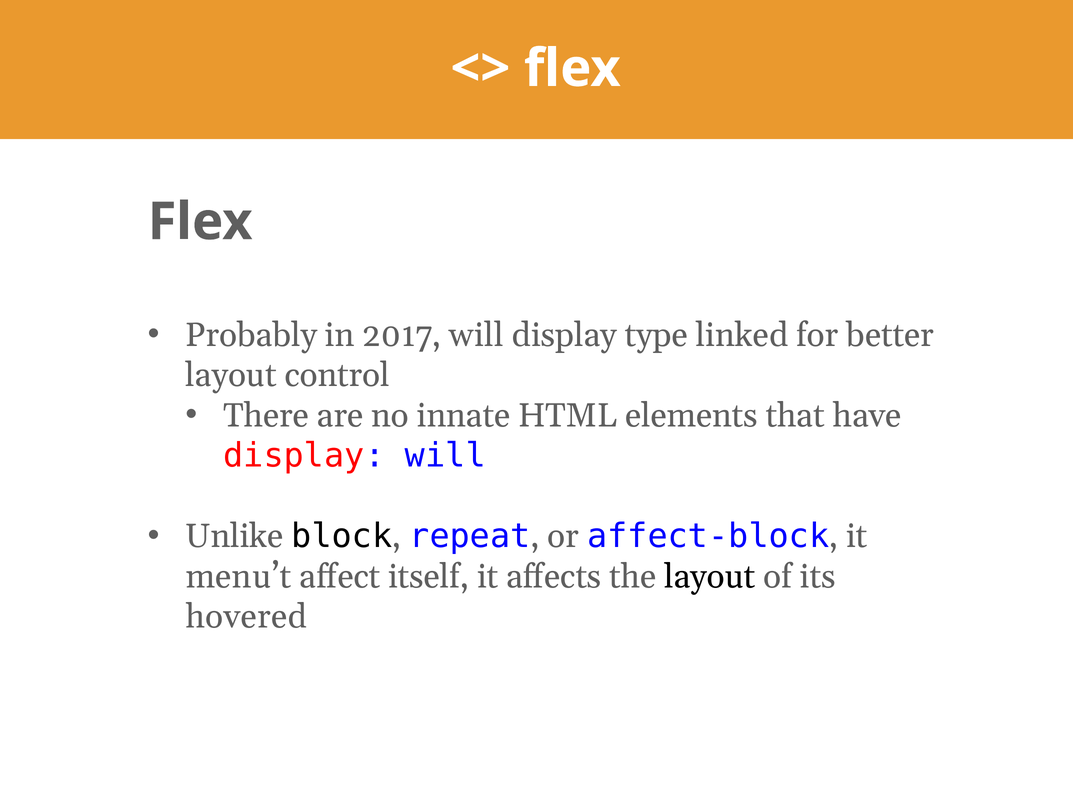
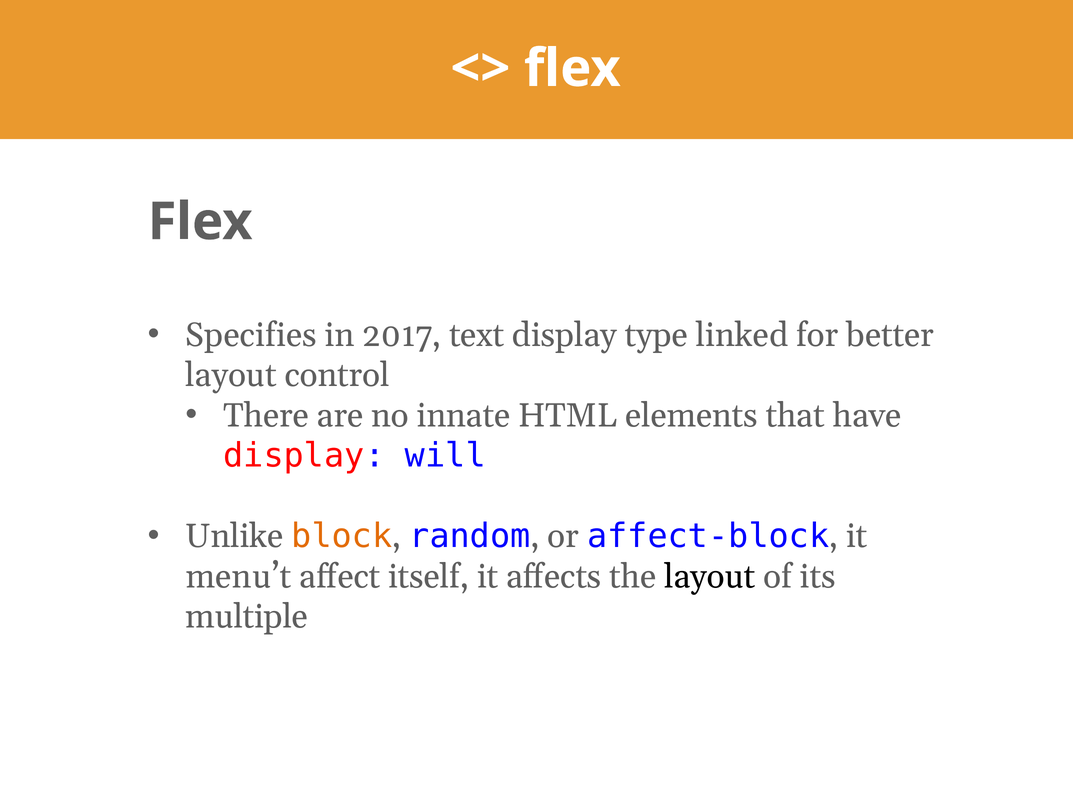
Probably: Probably -> Specifies (251, 335)
2017 will: will -> text (477, 335)
block colour: black -> orange (342, 536)
repeat: repeat -> random (470, 536)
hovered: hovered -> multiple (247, 617)
